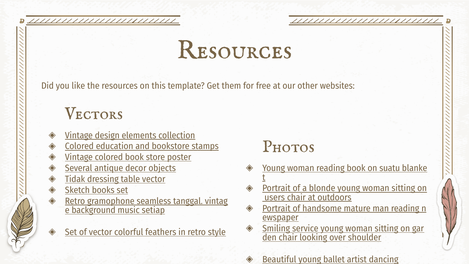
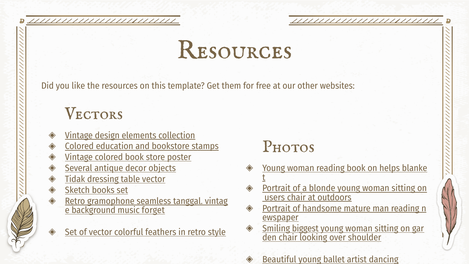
suatu: suatu -> helps (390, 168)
setiap: setiap -> forget (153, 210)
service: service -> biggest (305, 228)
